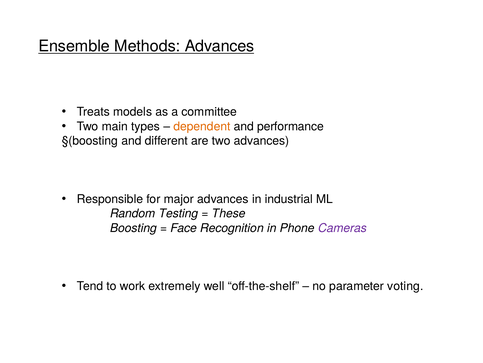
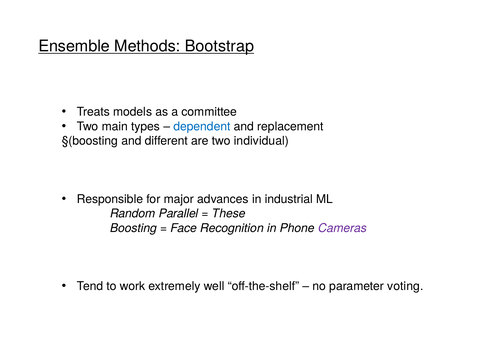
Methods Advances: Advances -> Bootstrap (219, 46)
dependent colour: orange -> blue (202, 126)
performance: performance -> replacement (290, 126)
two advances: advances -> individual (261, 141)
Testing: Testing -> Parallel (179, 213)
